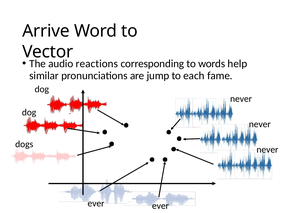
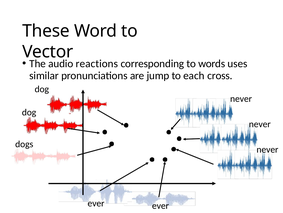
Arrive: Arrive -> These (46, 31)
help: help -> uses (237, 63)
fame: fame -> cross (220, 75)
